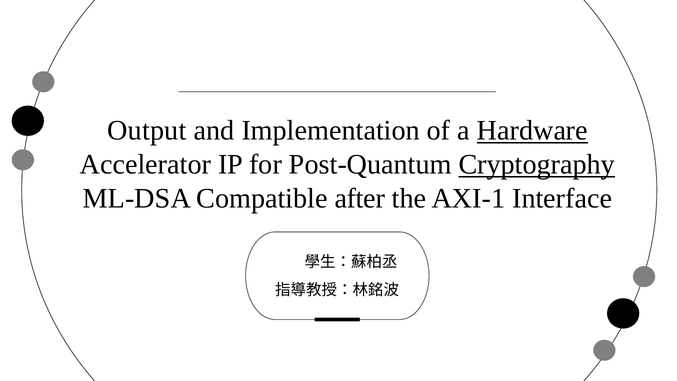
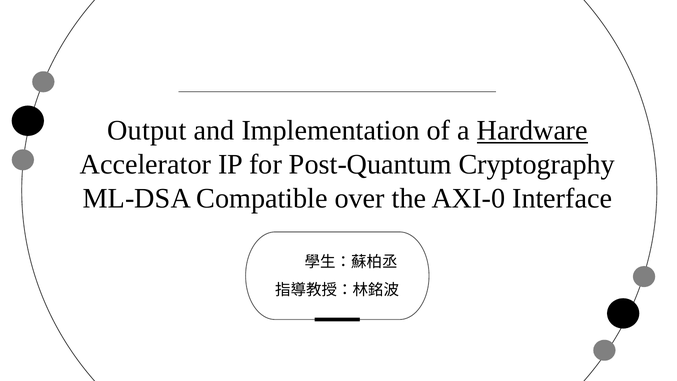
Cryptography underline: present -> none (537, 164)
after: after -> over (360, 198)
AXI-1: AXI-1 -> AXI-0 (468, 198)
